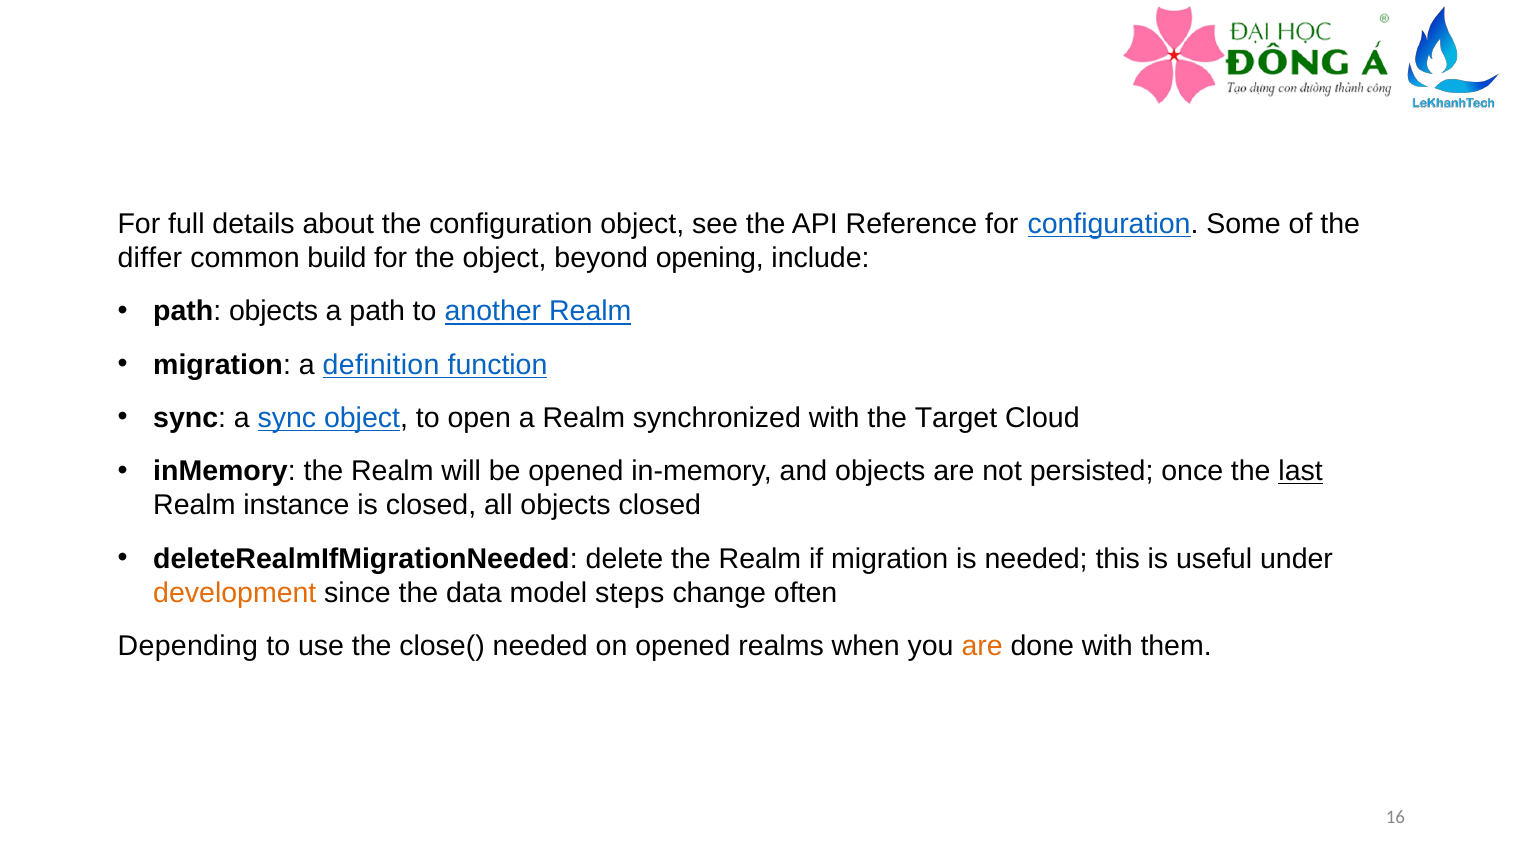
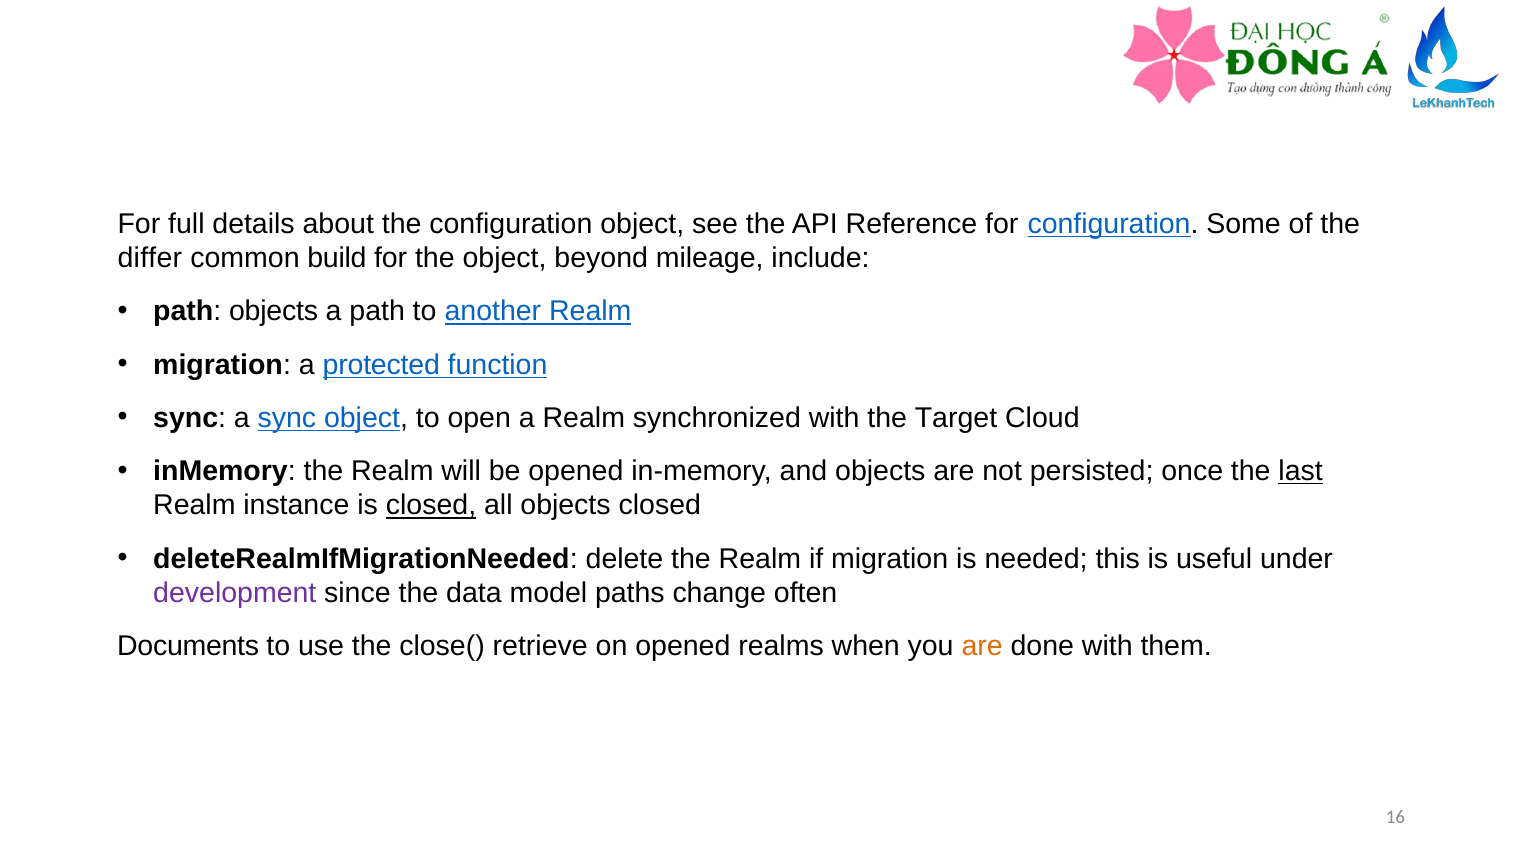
opening: opening -> mileage (710, 258)
definition: definition -> protected (381, 365)
closed underline: none -> present (431, 505)
development colour: orange -> purple (235, 593)
steps: steps -> paths (630, 593)
Depending: Depending -> Documents (188, 646)
close( needed: needed -> retrieve (540, 646)
